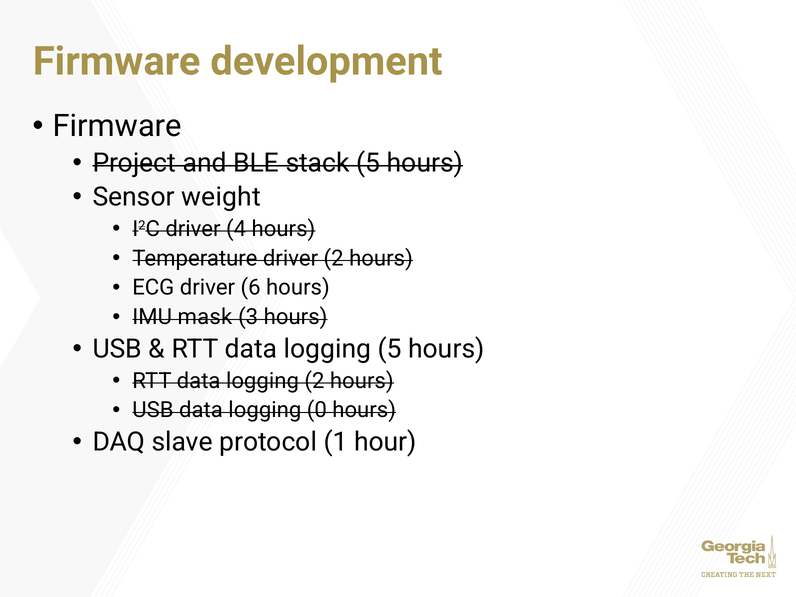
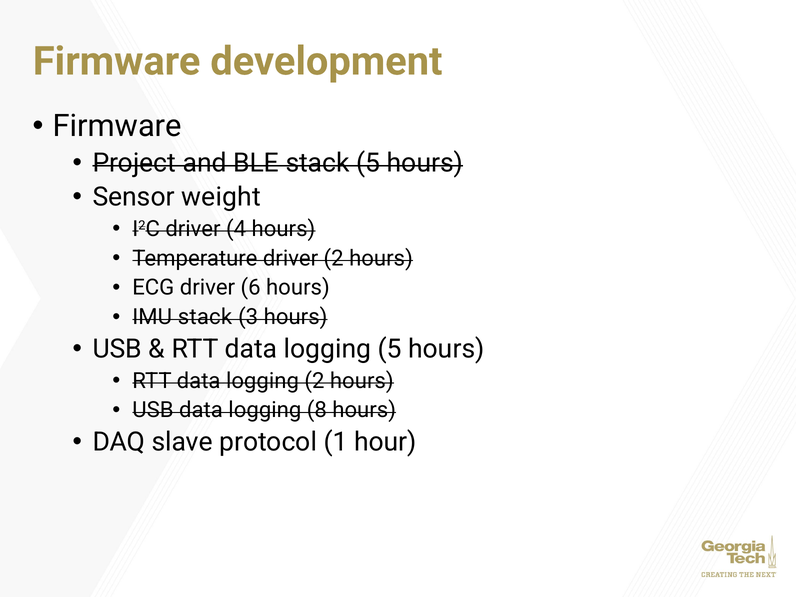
IMU mask: mask -> stack (205, 317)
0: 0 -> 8 (317, 410)
